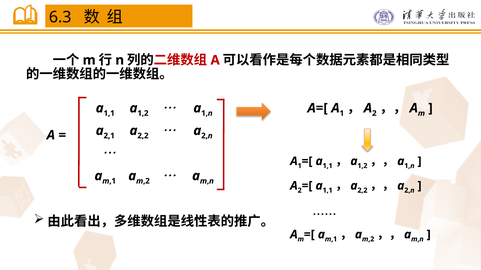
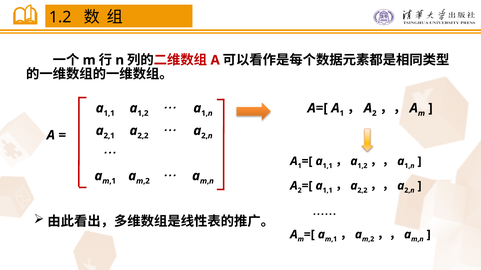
6.3: 6.3 -> 1.2 (60, 17)
